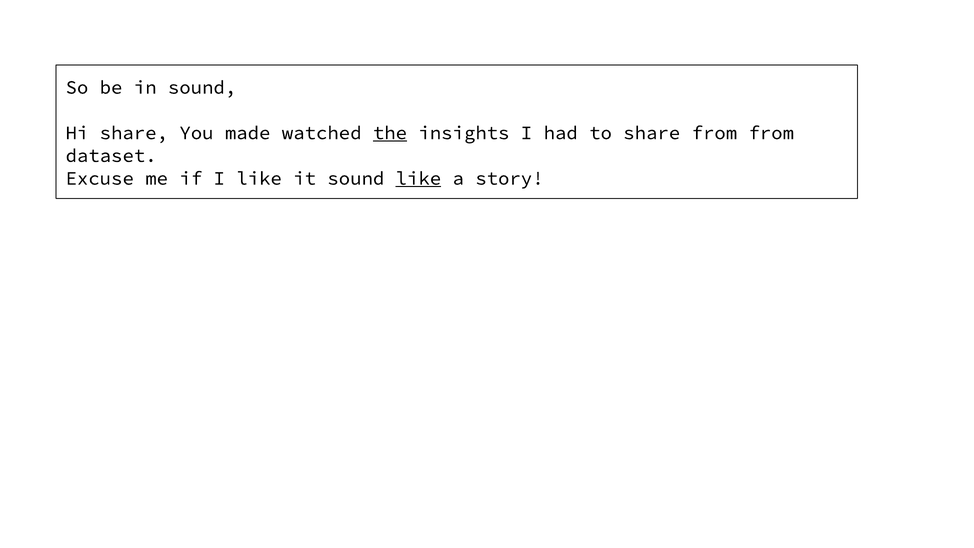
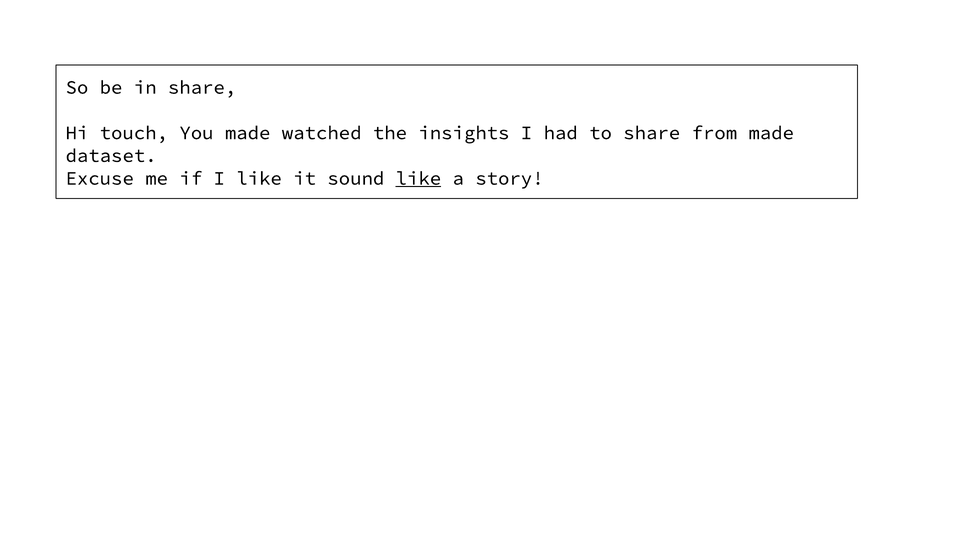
in sound: sound -> share (202, 87)
Hi share: share -> touch (134, 133)
the underline: present -> none (390, 133)
from from: from -> made (771, 133)
